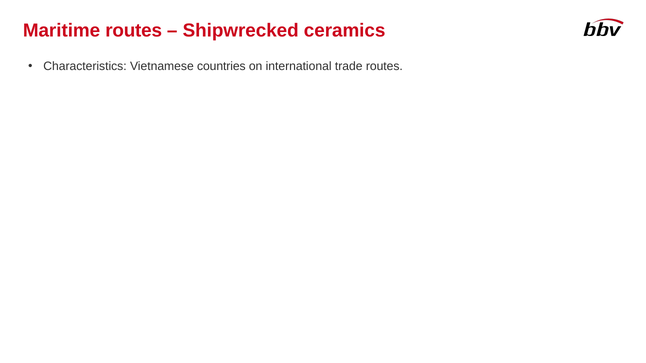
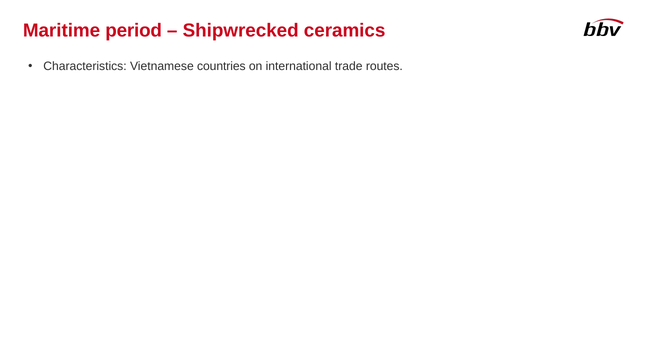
Maritime routes: routes -> period (134, 30)
